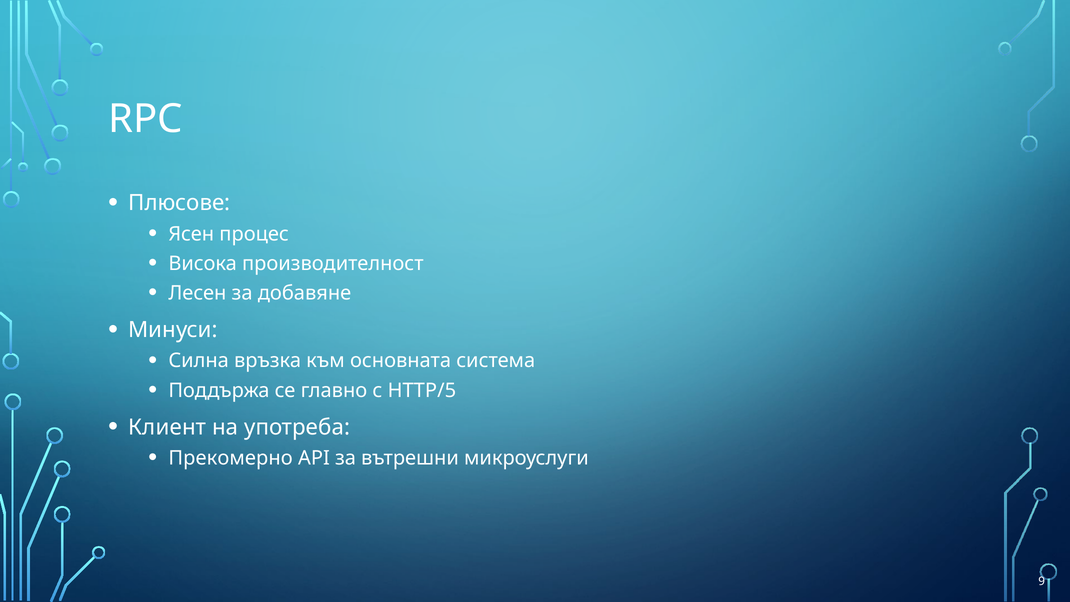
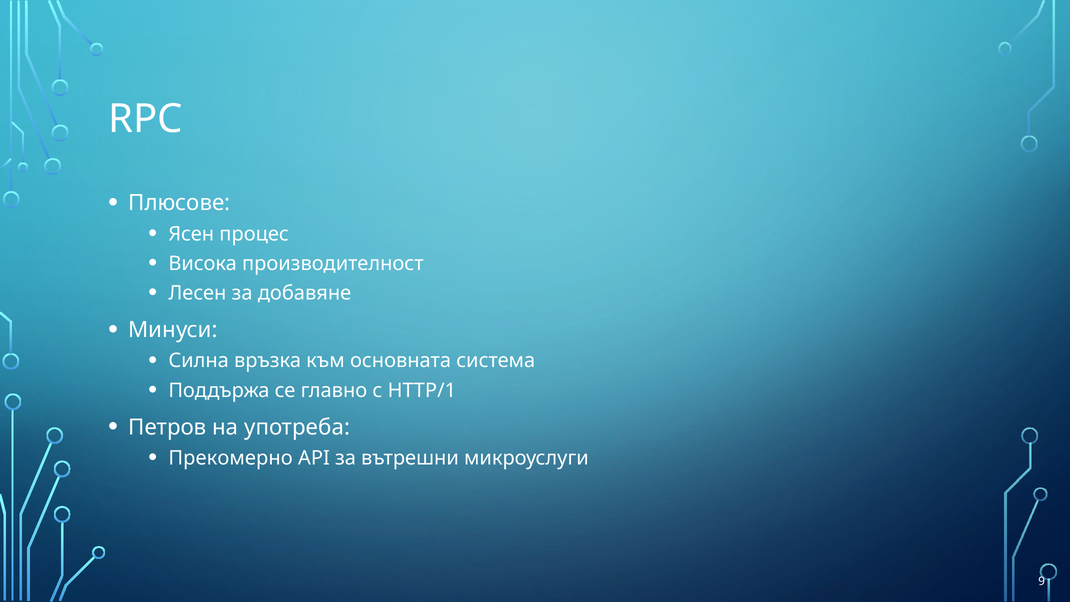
HTTP/5: HTTP/5 -> HTTP/1 (422, 390)
Клиент: Клиент -> Петров (167, 427)
